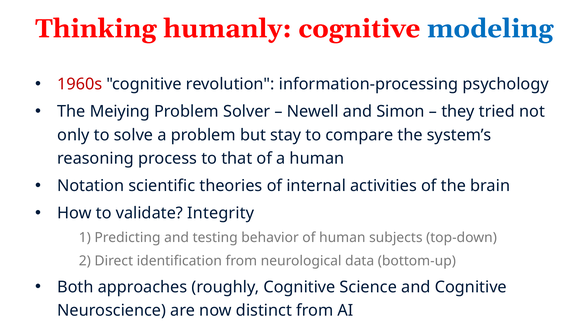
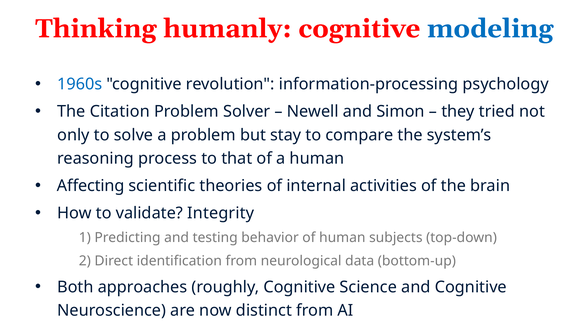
1960s colour: red -> blue (80, 84)
Meiying: Meiying -> Citation (120, 111)
Notation: Notation -> Affecting (91, 186)
